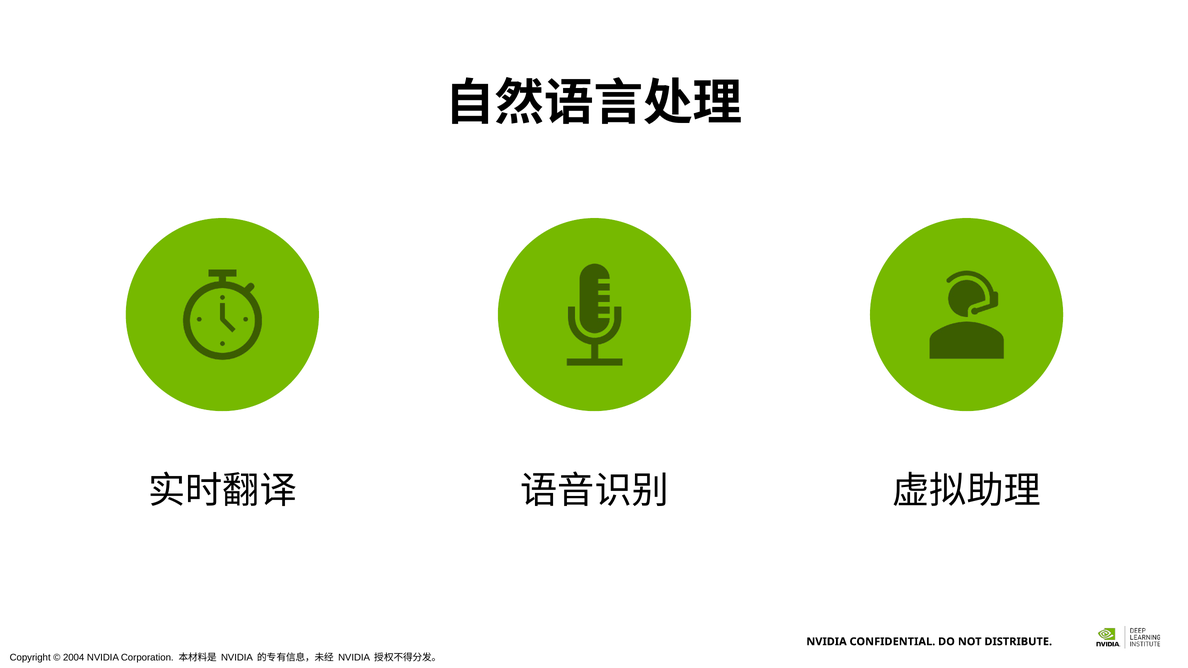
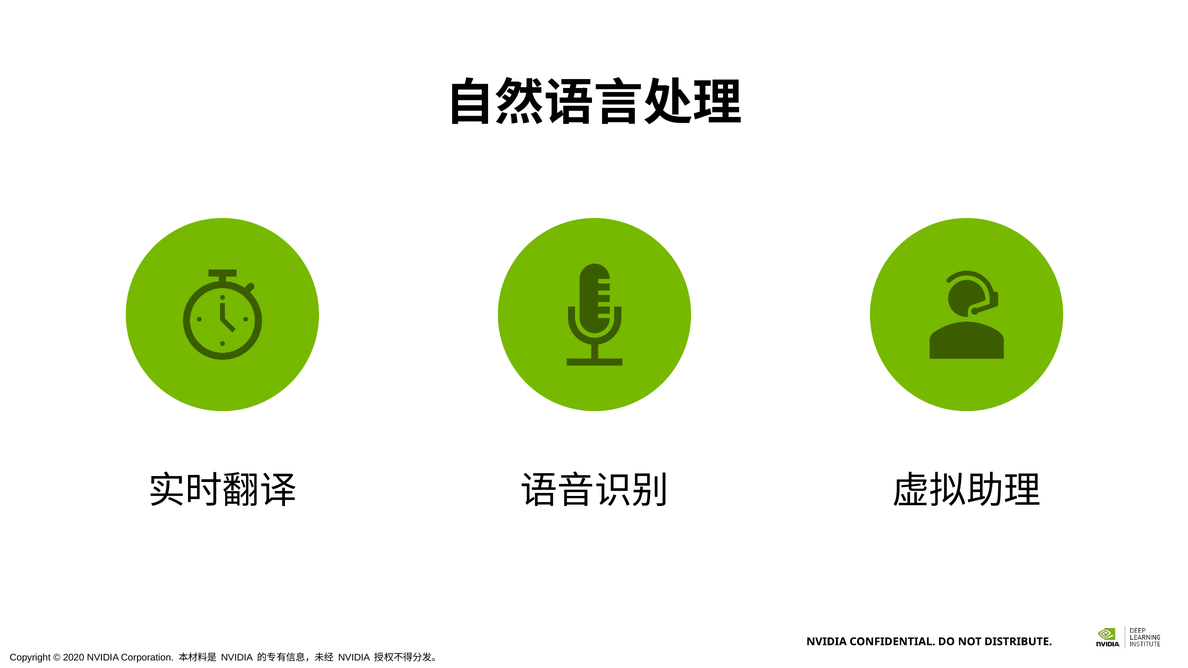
2004: 2004 -> 2020 (74, 658)
